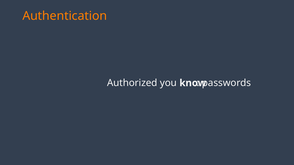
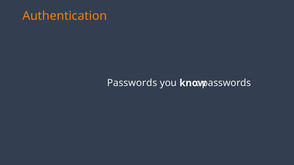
Authorized: Authorized -> Passwords (132, 83)
